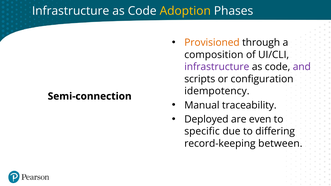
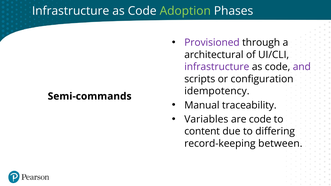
Adoption colour: yellow -> light green (185, 11)
Provisioned colour: orange -> purple (212, 43)
composition: composition -> architectural (214, 55)
Semi-connection: Semi-connection -> Semi-commands (90, 96)
Deployed: Deployed -> Variables (206, 119)
are even: even -> code (260, 119)
specific: specific -> content (202, 132)
